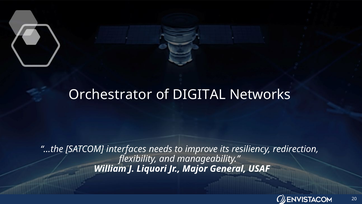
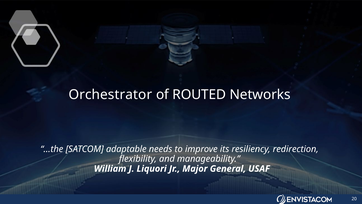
DIGITAL: DIGITAL -> ROUTED (199, 94)
interfaces: interfaces -> adaptable (126, 149)
